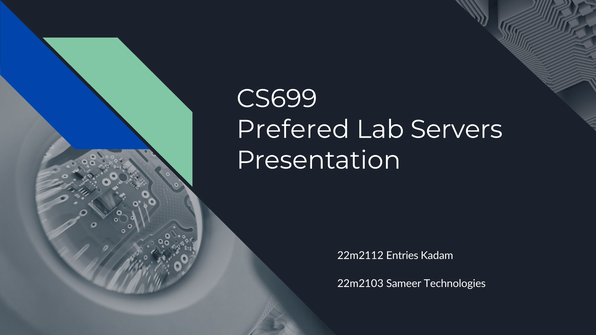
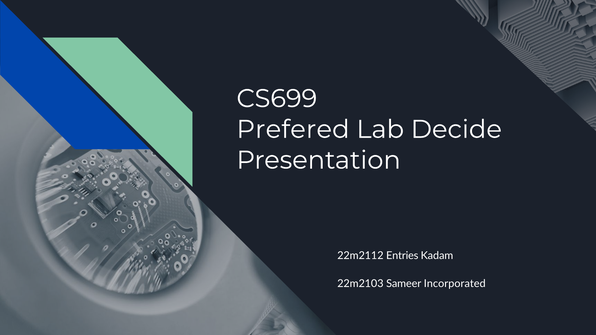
Servers: Servers -> Decide (456, 129)
Technologies: Technologies -> Incorporated (455, 284)
